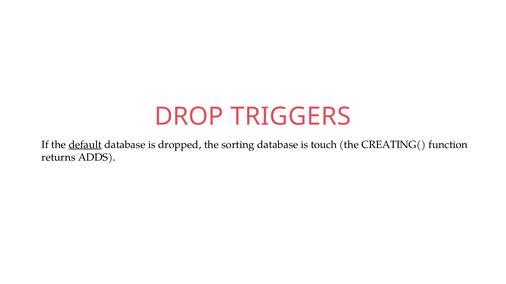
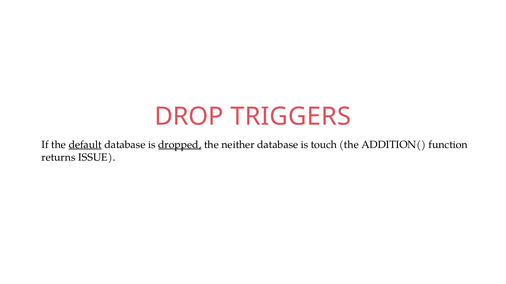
dropped underline: none -> present (180, 145)
sorting: sorting -> neither (238, 145)
CREATING(: CREATING( -> ADDITION( (394, 145)
ADDS: ADDS -> ISSUE (97, 158)
